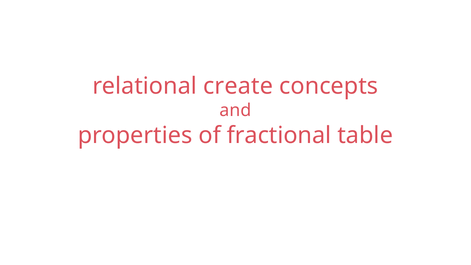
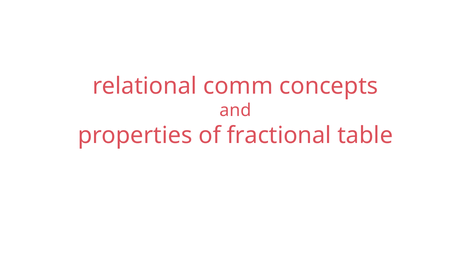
create: create -> comm (238, 86)
